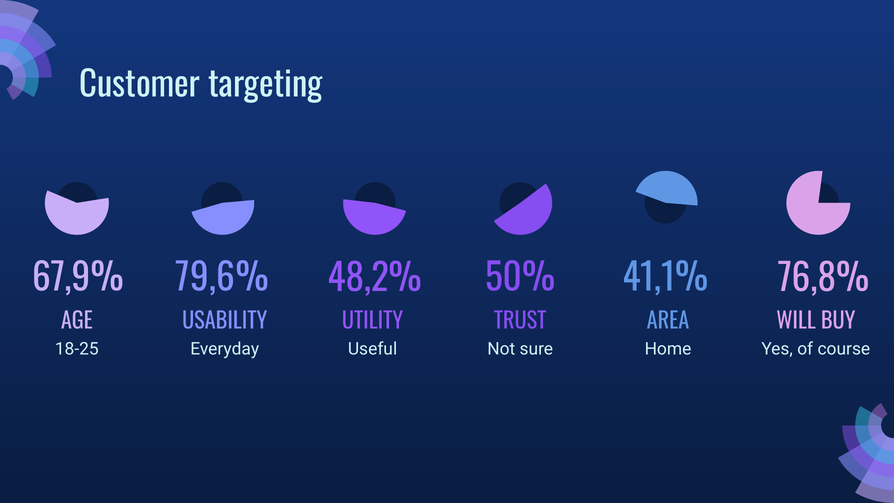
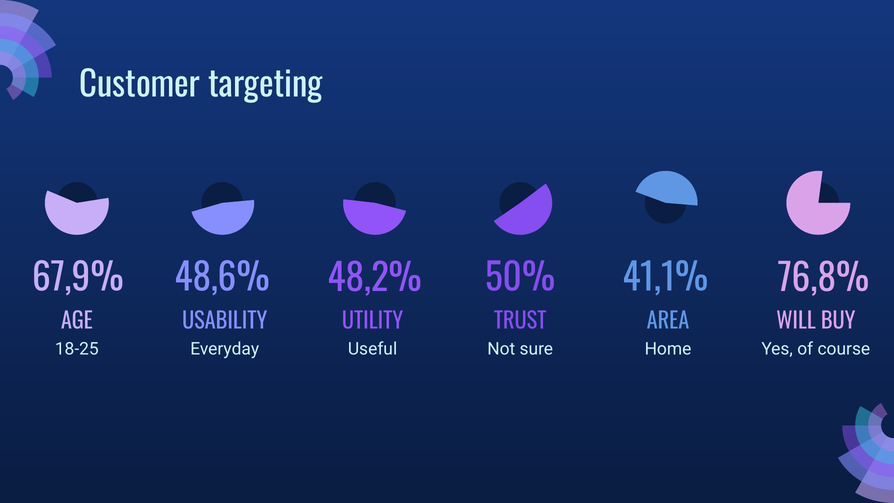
79,6%: 79,6% -> 48,6% (222, 278)
